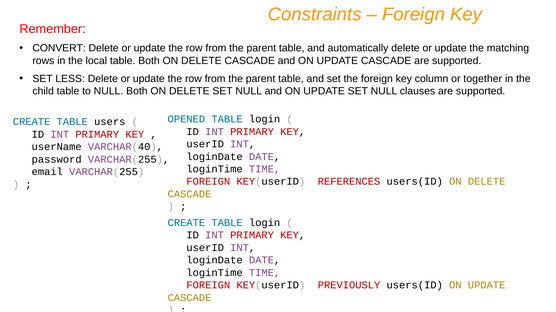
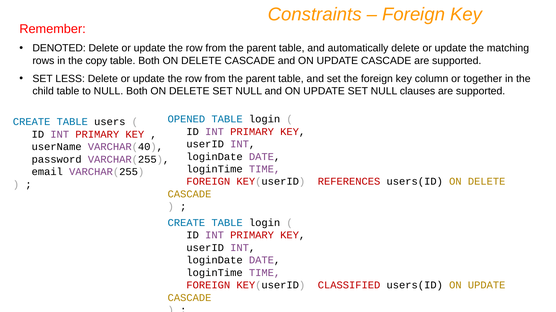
CONVERT: CONVERT -> DENOTED (59, 48)
local: local -> copy (96, 61)
PREVIOUSLY: PREVIOUSLY -> CLASSIFIED (349, 286)
